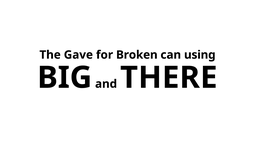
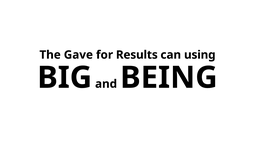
Broken: Broken -> Results (137, 55)
THERE: THERE -> BEING (169, 78)
